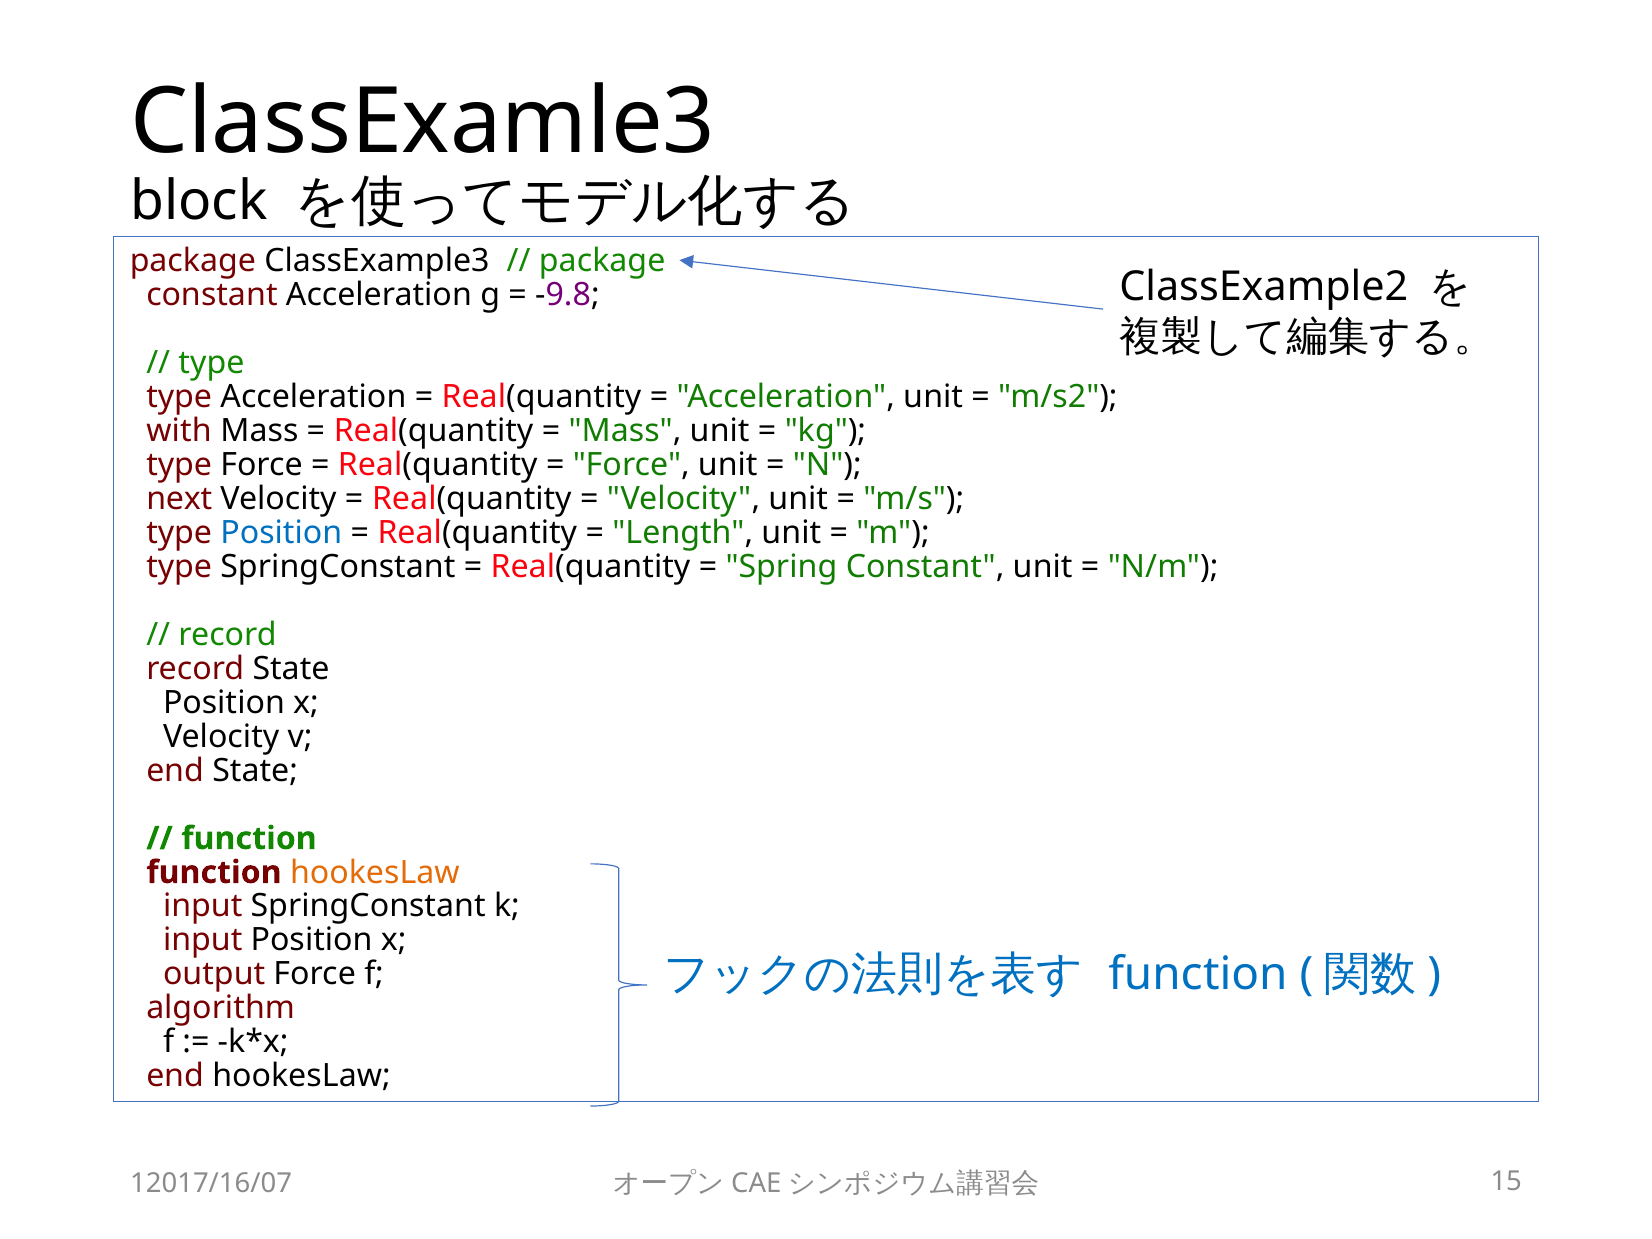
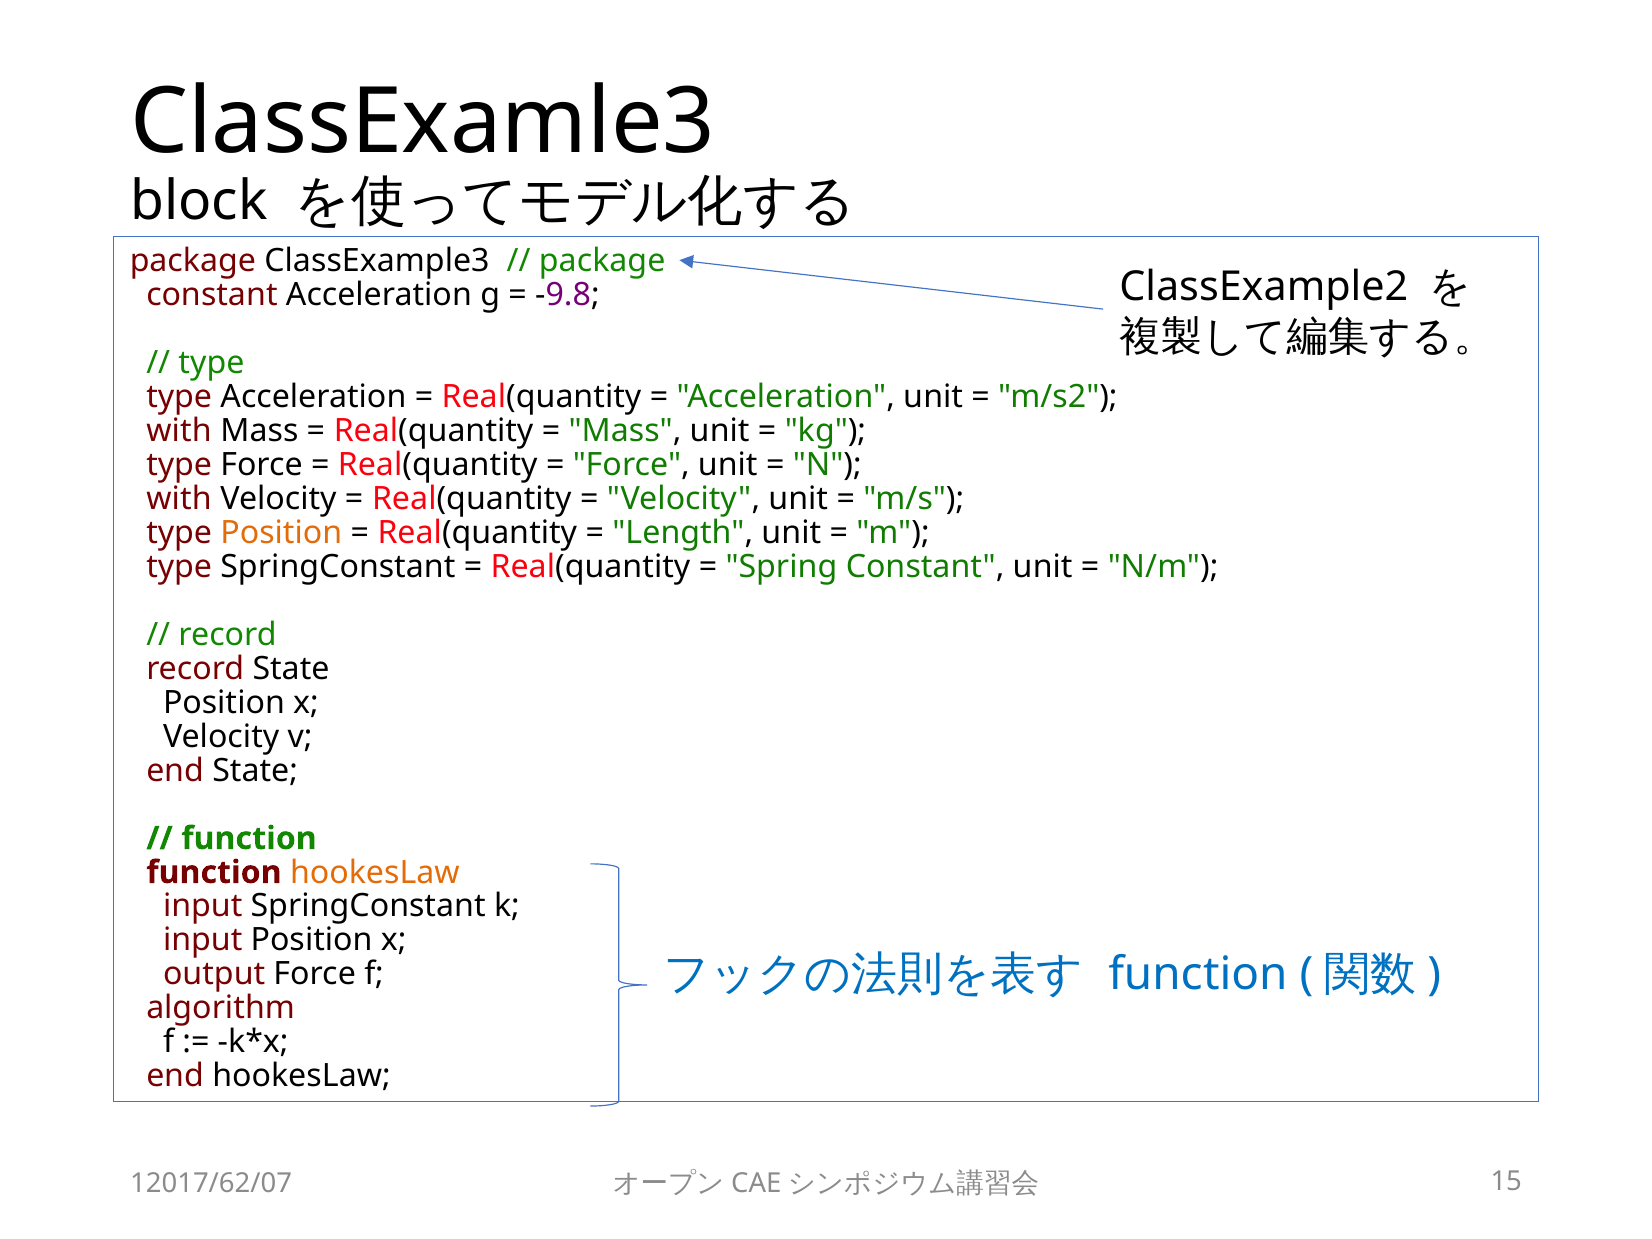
next: next -> with (179, 499)
Position colour: blue -> orange (281, 533)
12017/16/07: 12017/16/07 -> 12017/62/07 (211, 1183)
